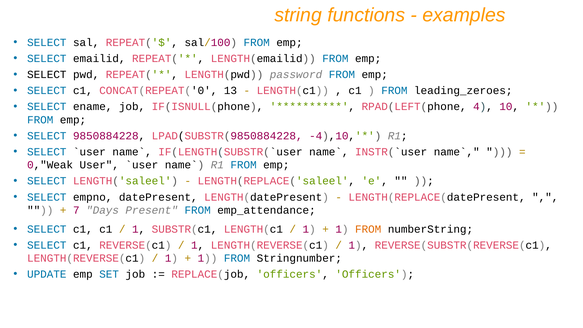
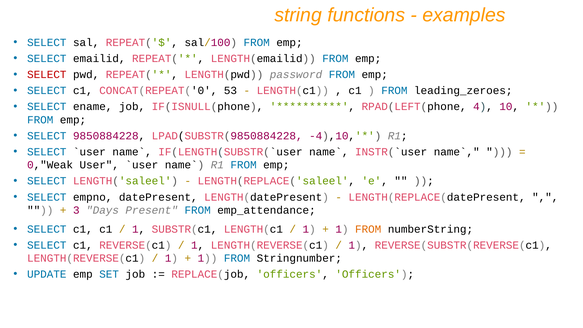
SELECT colour: black -> red (47, 75)
13: 13 -> 53 (230, 91)
7: 7 -> 3 (76, 210)
